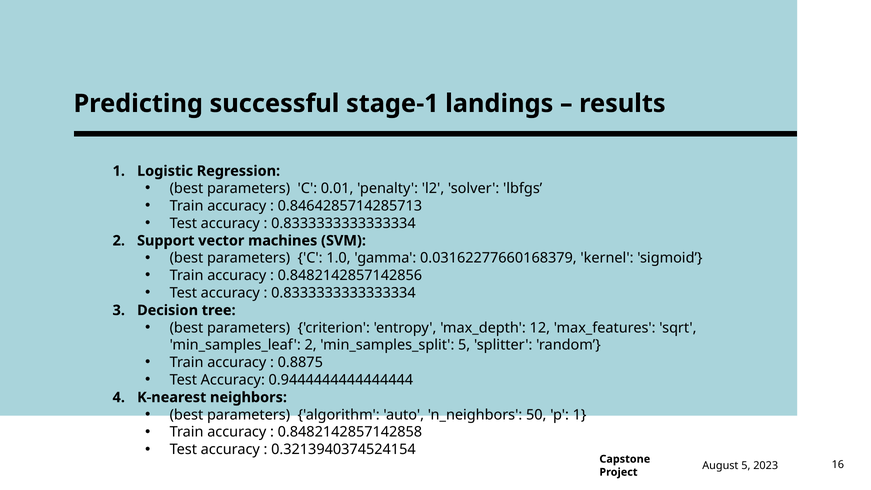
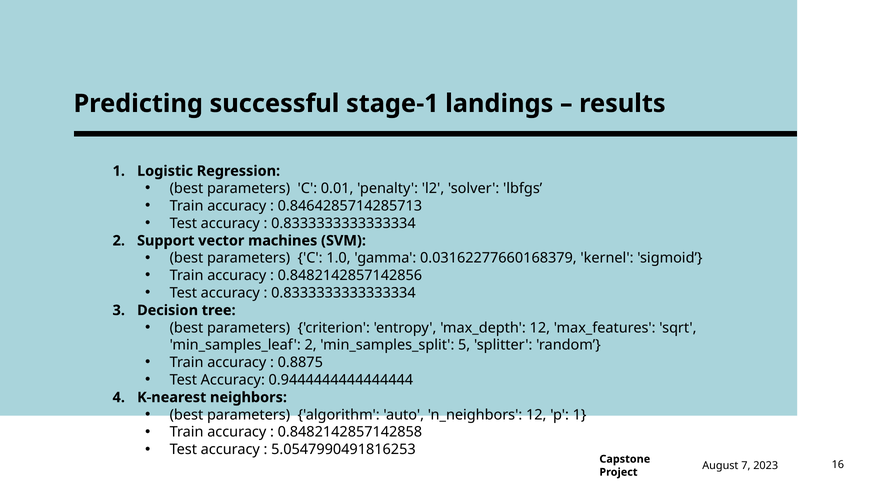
n_neighbors 50: 50 -> 12 (536, 415)
0.3213940374524154: 0.3213940374524154 -> 5.0547990491816253 (343, 450)
August 5: 5 -> 7 (746, 465)
